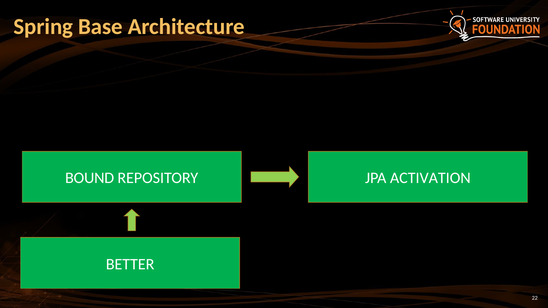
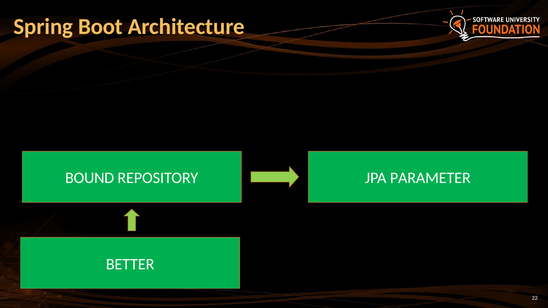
Base: Base -> Boot (100, 27)
ACTIVATION: ACTIVATION -> PARAMETER (430, 178)
